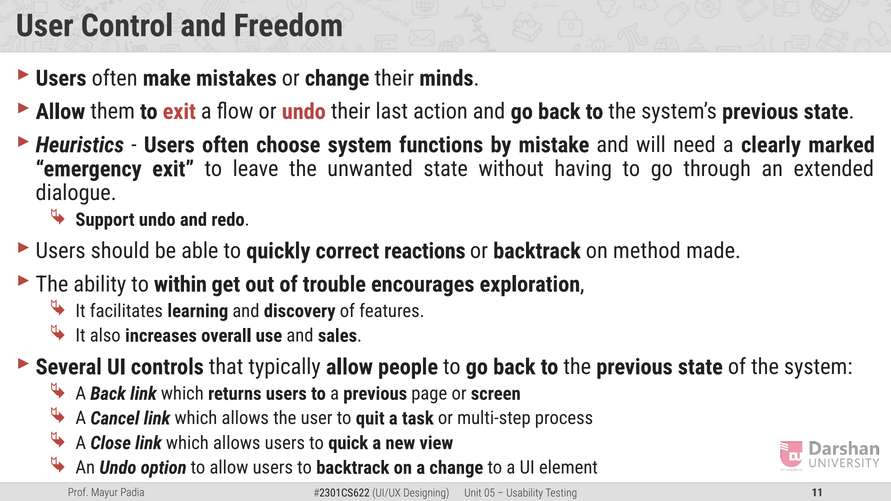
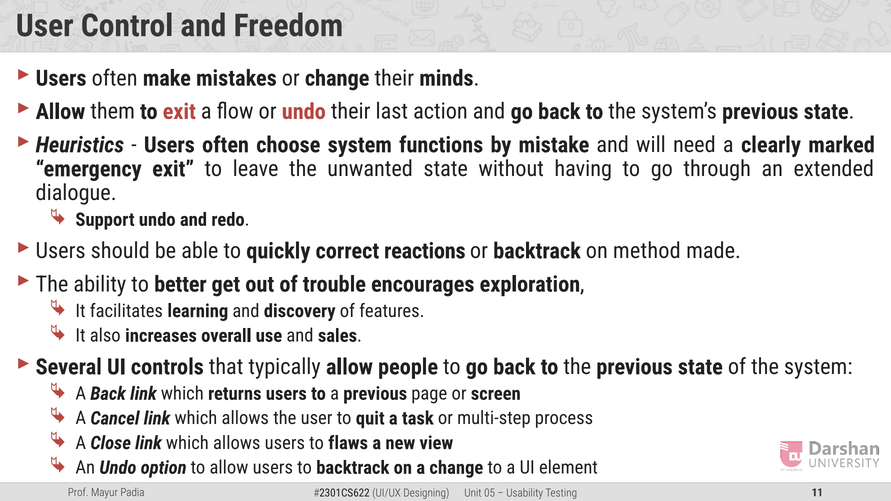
within: within -> better (180, 284)
quick: quick -> flaws (348, 443)
